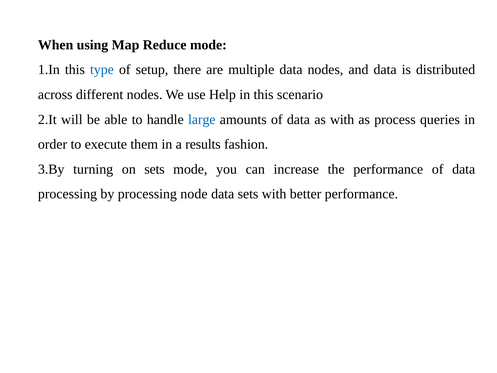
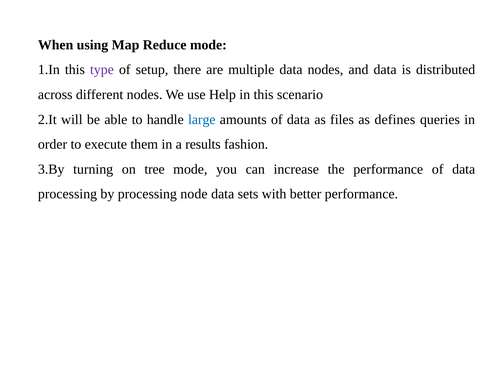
type colour: blue -> purple (102, 70)
as with: with -> files (342, 119)
process: process -> defines (395, 119)
on sets: sets -> tree (155, 169)
